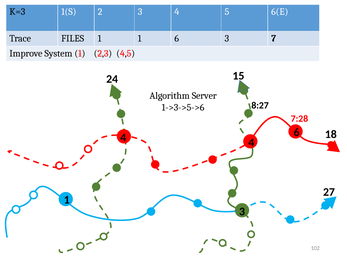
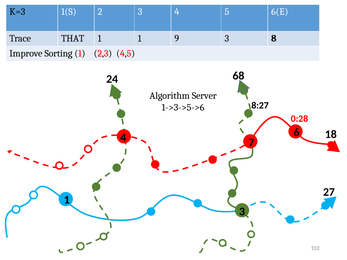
FILES: FILES -> THAT (73, 38)
1 1 6: 6 -> 9 (177, 38)
7: 7 -> 8 (274, 38)
System: System -> Sorting (58, 53)
15: 15 -> 68 (238, 76)
7:28: 7:28 -> 0:28 (299, 119)
4 4: 4 -> 7 (251, 143)
